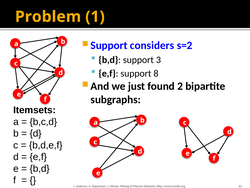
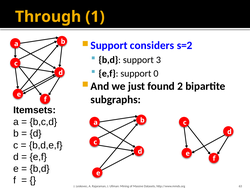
Problem: Problem -> Through (48, 17)
8: 8 -> 0 (156, 73)
